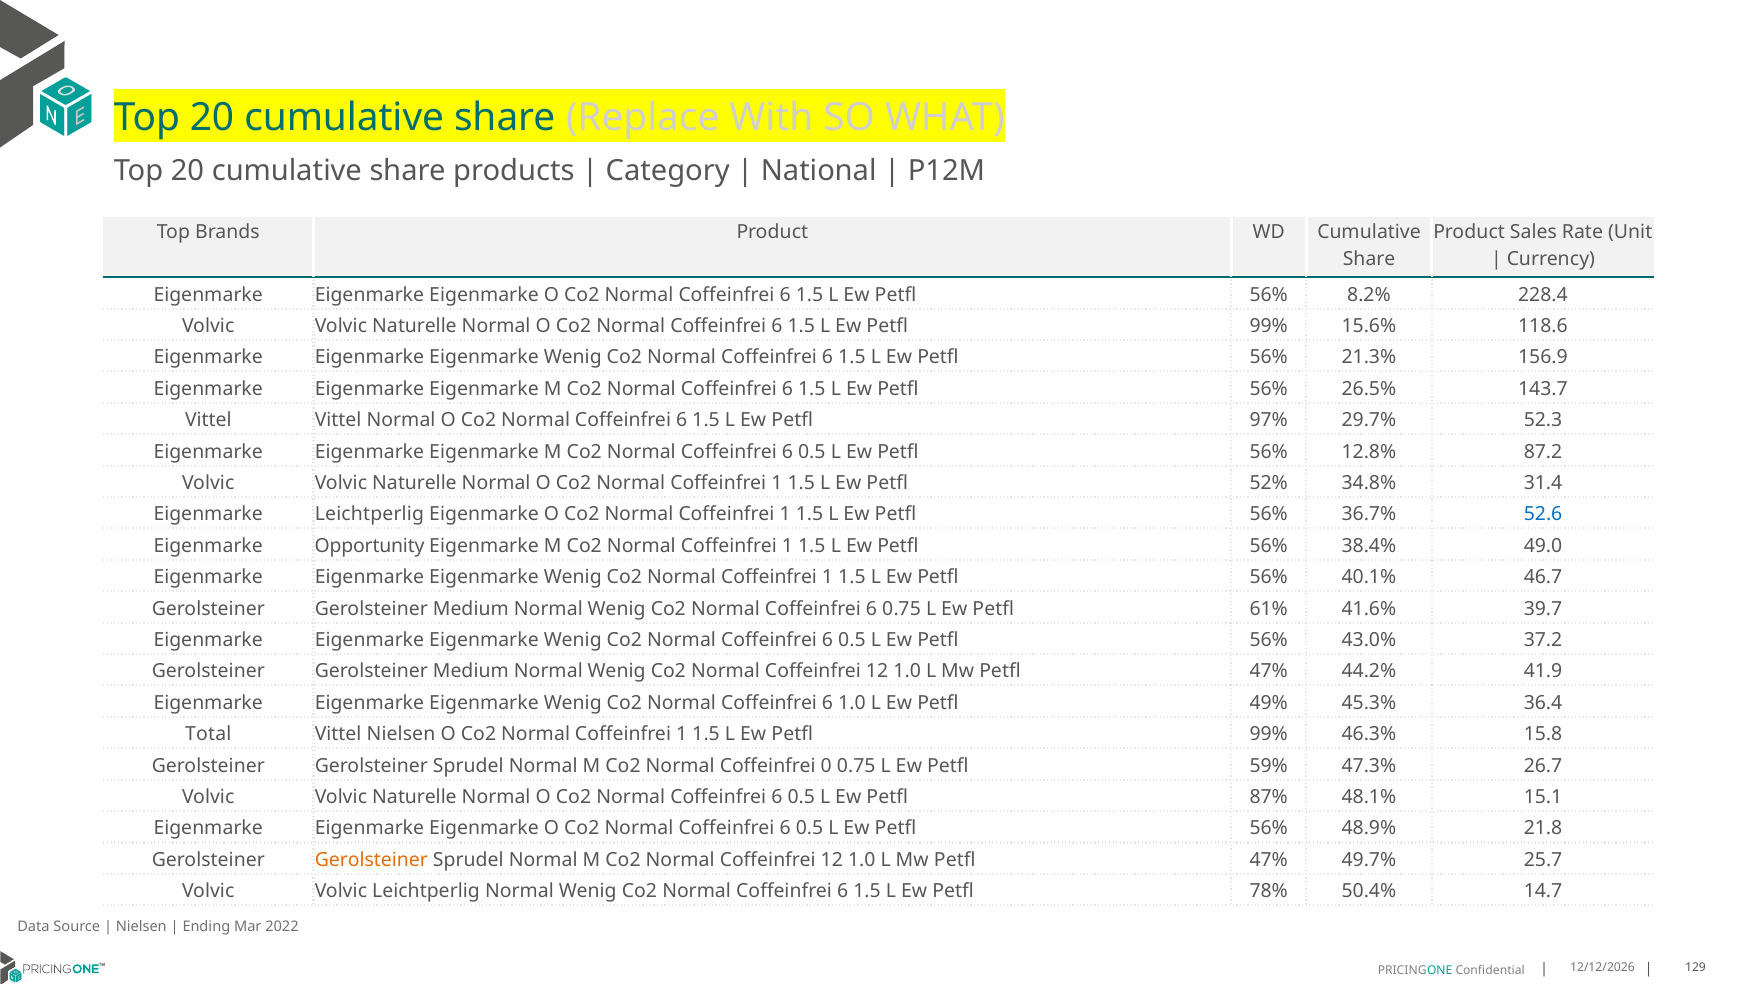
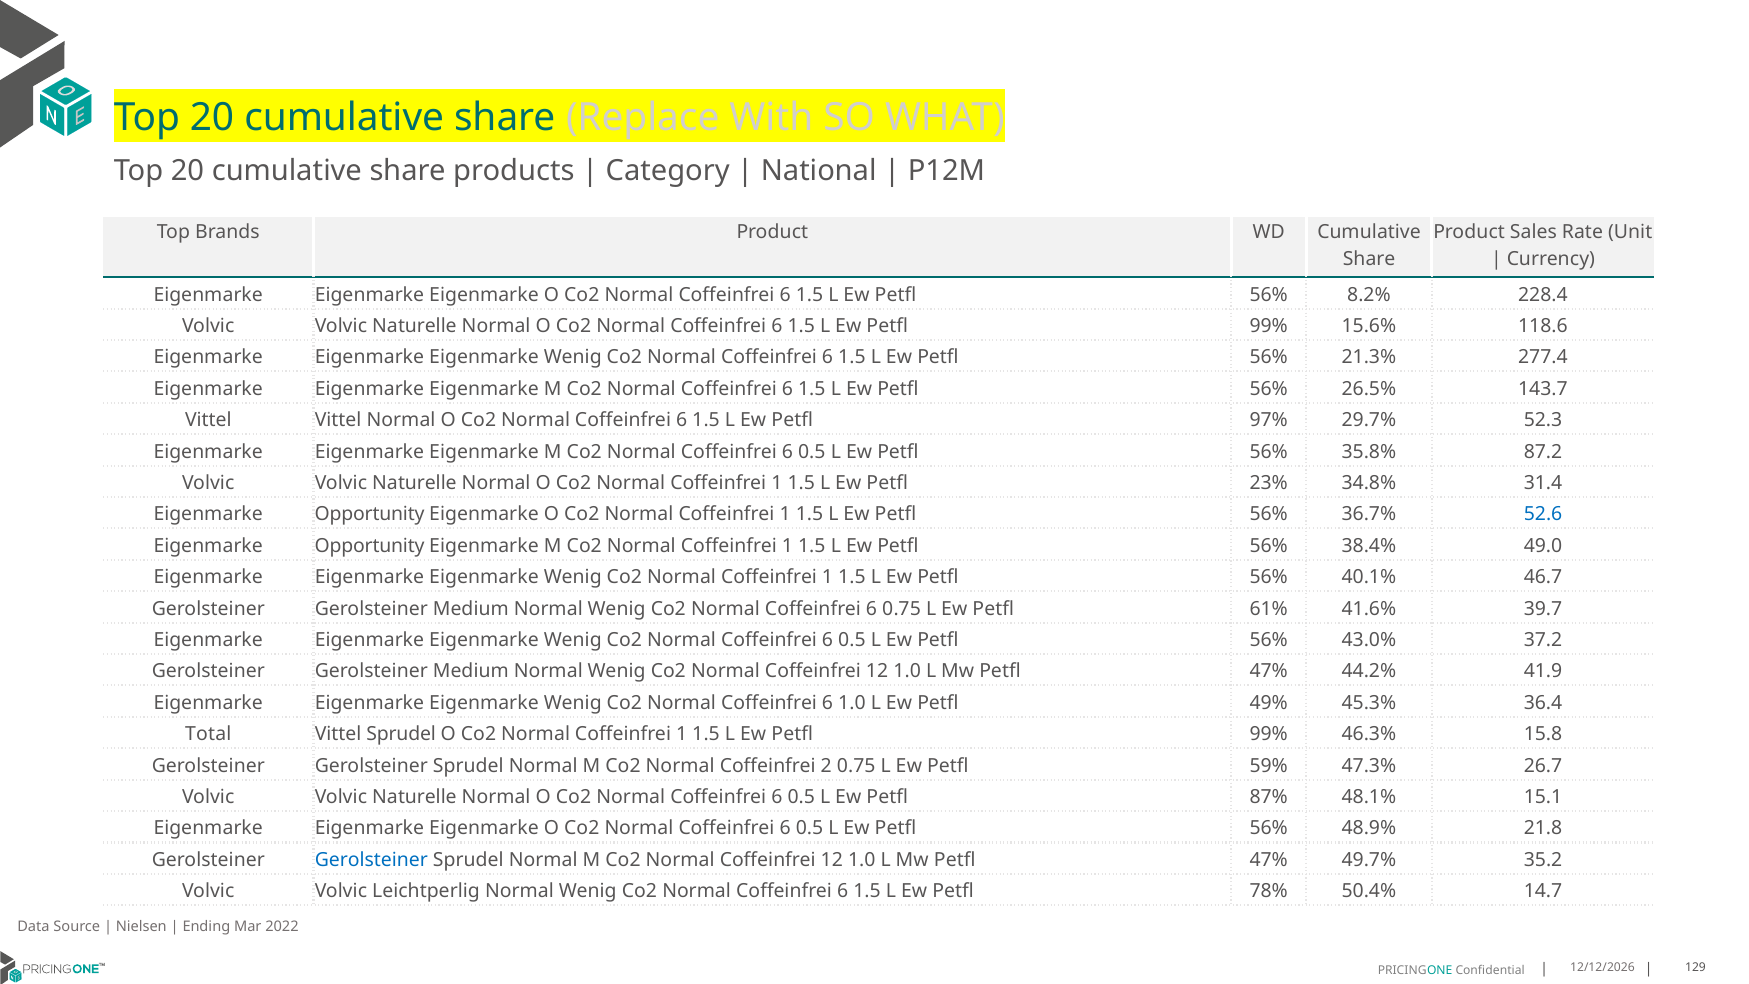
156.9: 156.9 -> 277.4 (1543, 357)
12.8%: 12.8% -> 35.8% (1369, 452)
52%: 52% -> 23% (1269, 483)
Leichtperlig: Leichtperlig -> Opportunity (370, 514)
Vittel Nielsen: Nielsen -> Sprudel (401, 734)
0: 0 -> 2 (826, 766)
Gerolsteiner colour: orange -> blue (371, 860)
25.7: 25.7 -> 35.2 (1543, 860)
